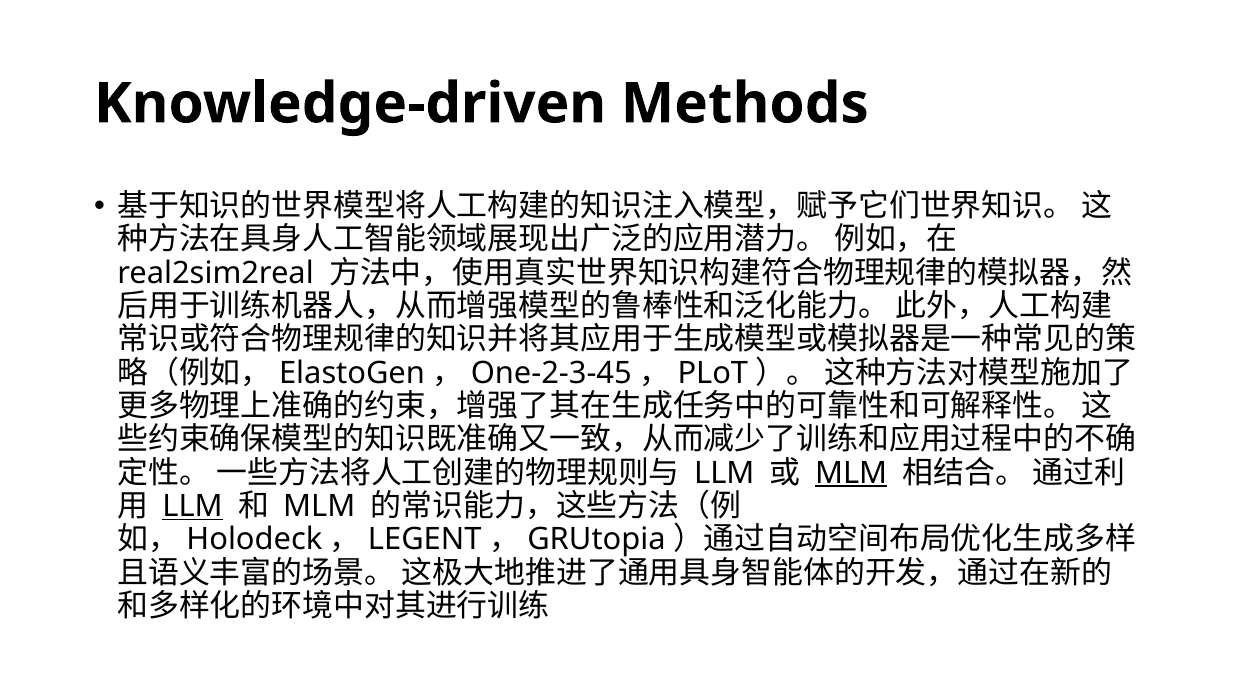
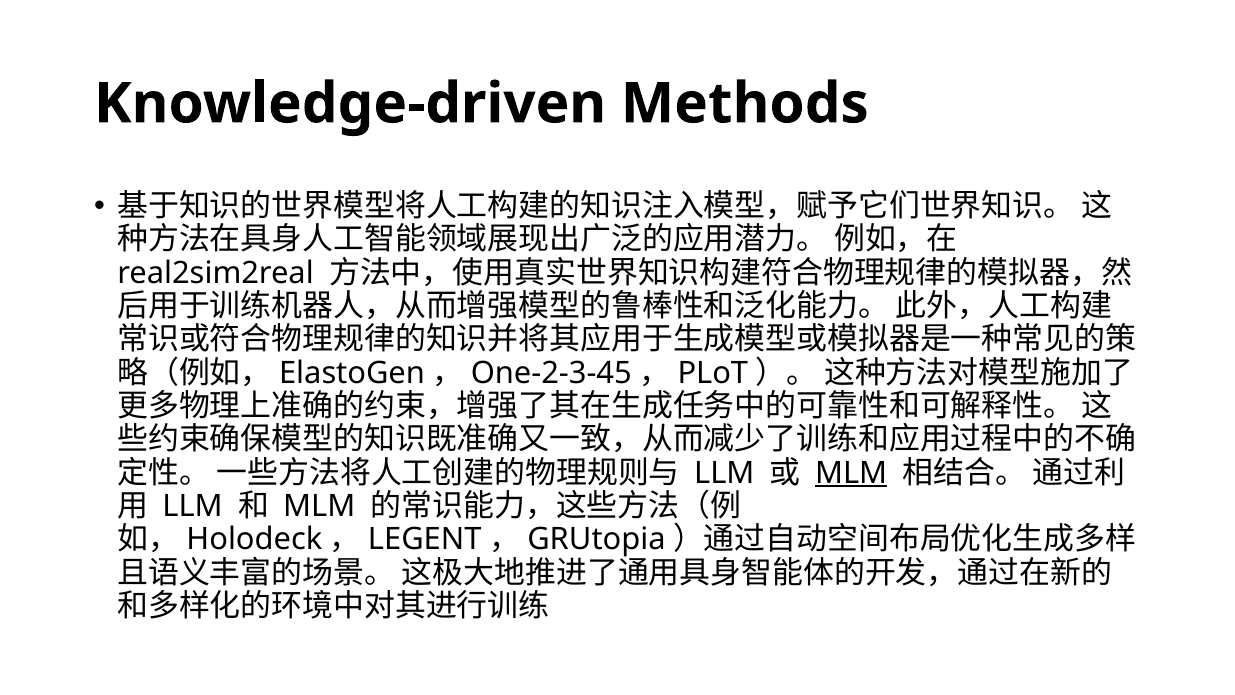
LLM underline: present -> none (193, 506)
